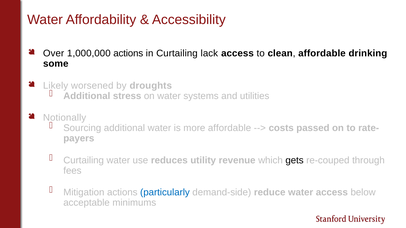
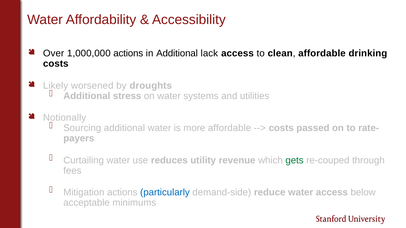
in Curtailing: Curtailing -> Additional (177, 54)
some: some -> costs (56, 64)
gets colour: black -> green (295, 161)
